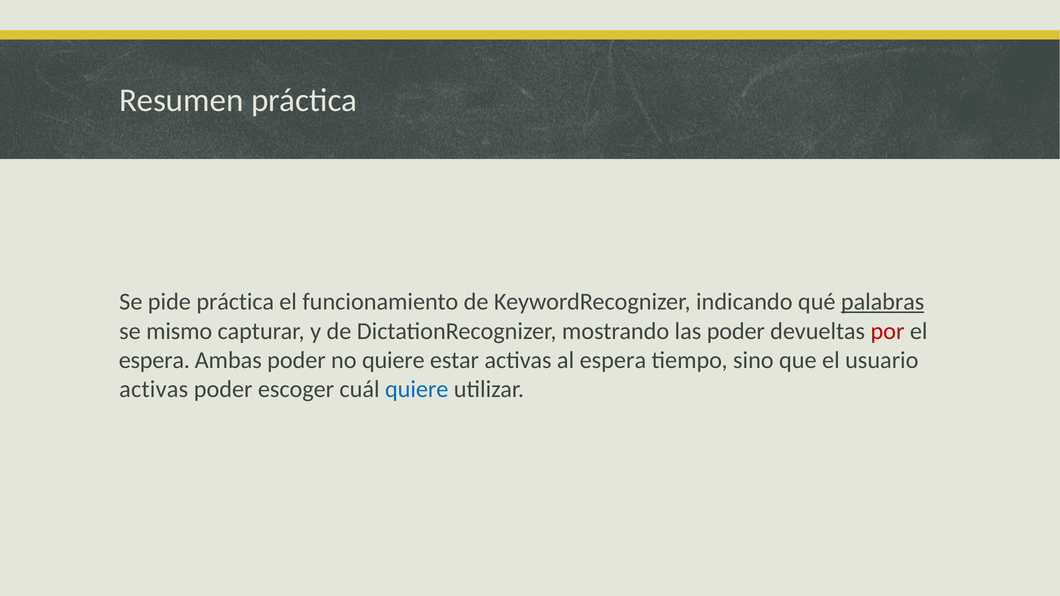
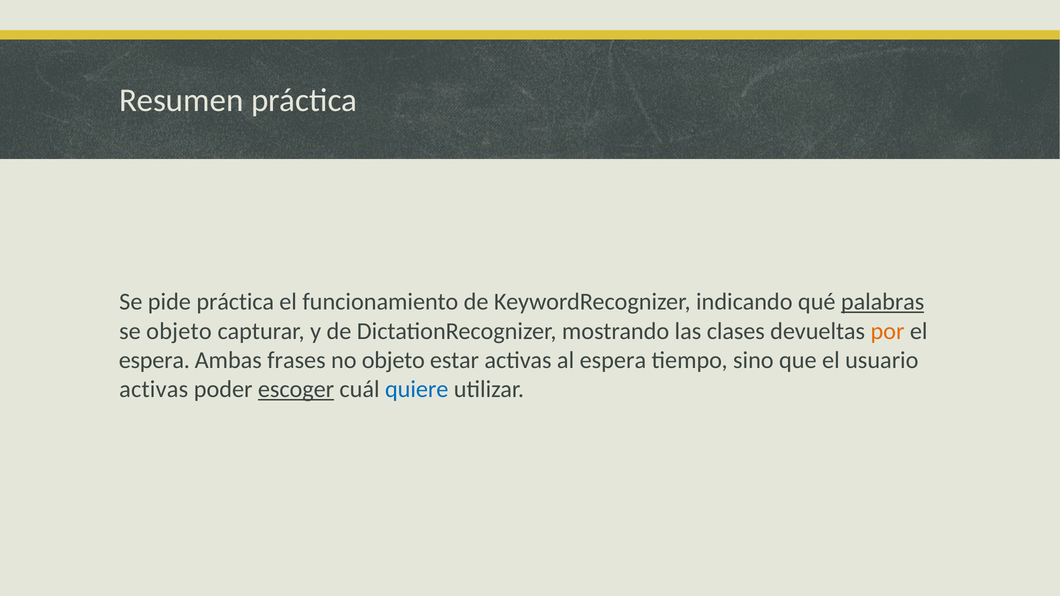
se mismo: mismo -> objeto (179, 331)
las poder: poder -> clases (736, 331)
por colour: red -> orange (887, 331)
Ambas poder: poder -> frases (296, 360)
no quiere: quiere -> objeto (393, 360)
escoger underline: none -> present (296, 390)
